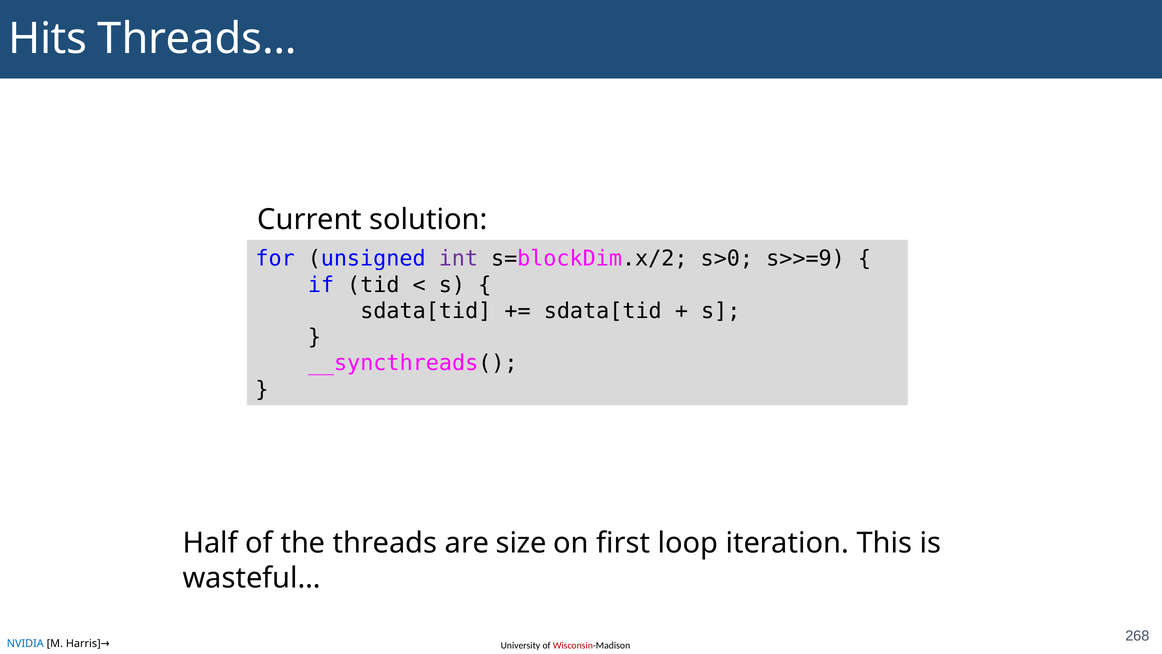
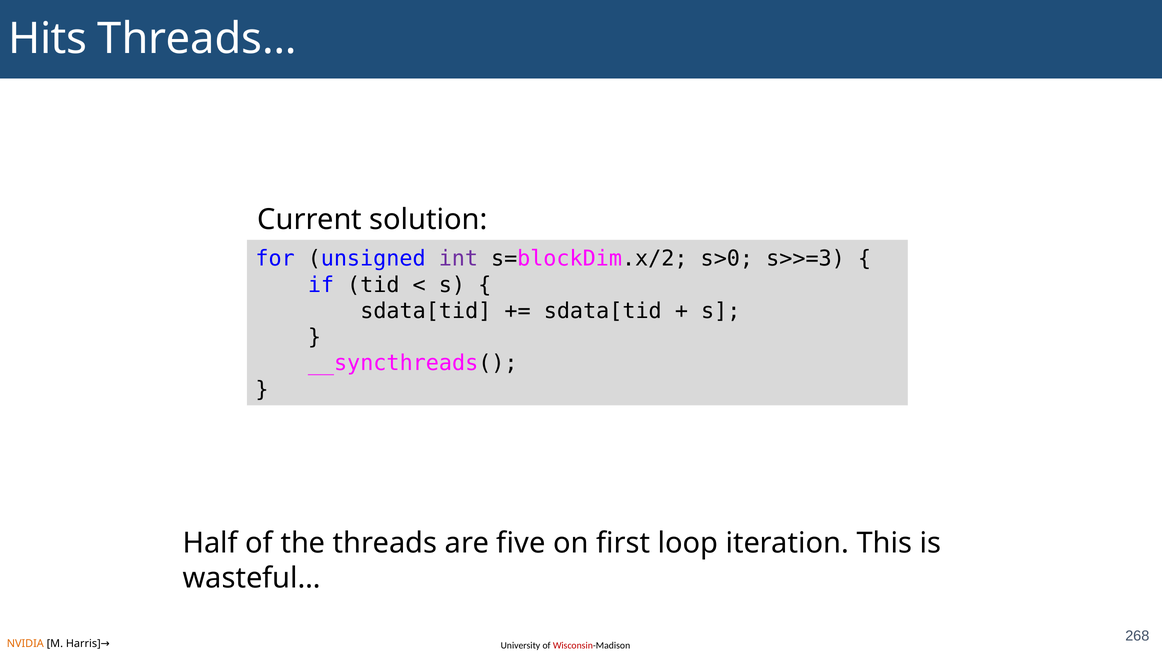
s>>=9: s>>=9 -> s>>=3 (806, 259)
size: size -> five (521, 543)
NVIDIA colour: blue -> orange (25, 643)
